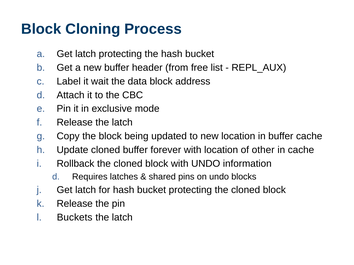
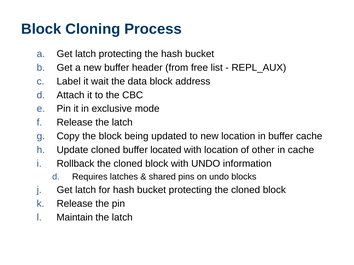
forever: forever -> located (166, 150)
Buckets: Buckets -> Maintain (75, 218)
